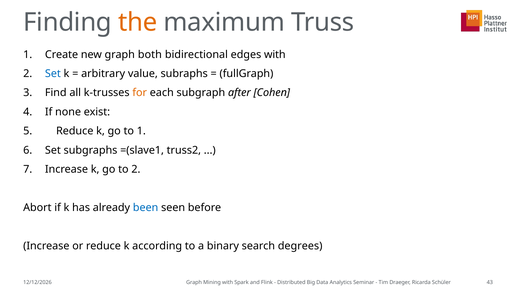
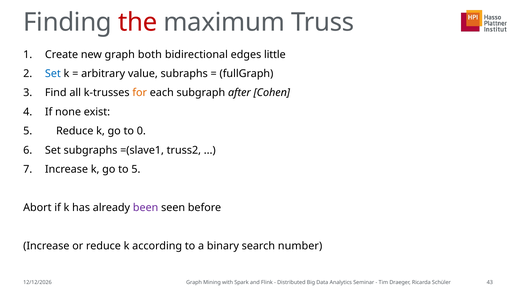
the colour: orange -> red (138, 22)
edges with: with -> little (275, 55)
to 1: 1 -> 0 (141, 131)
to 2: 2 -> 5 (136, 169)
been colour: blue -> purple (146, 208)
degrees: degrees -> number (300, 246)
